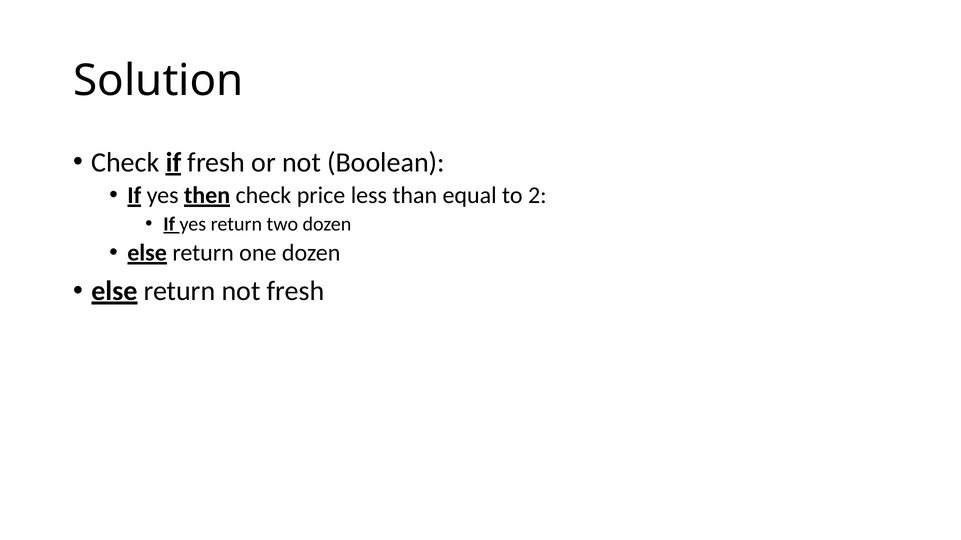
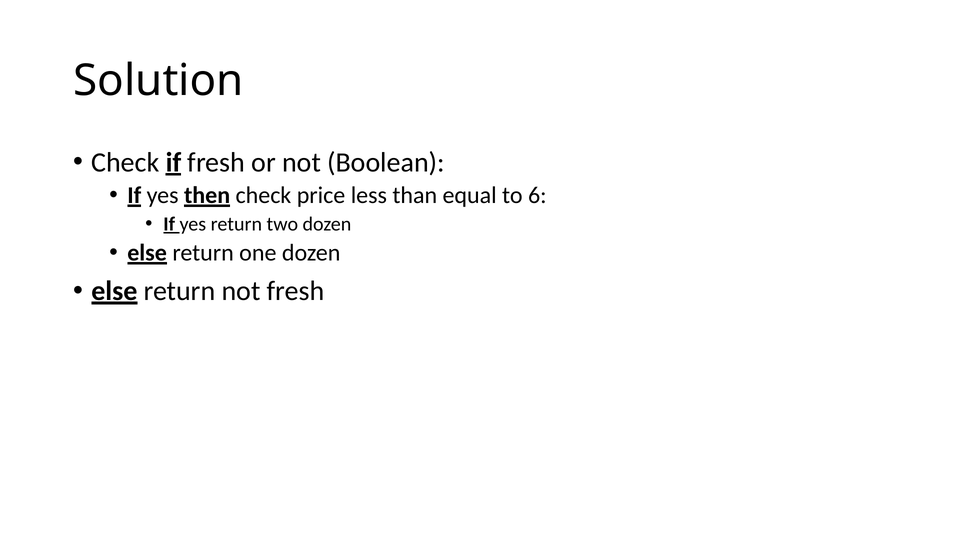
2: 2 -> 6 (537, 196)
